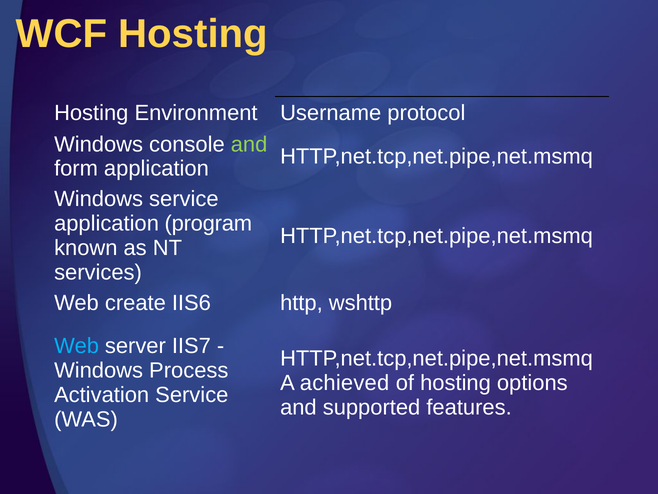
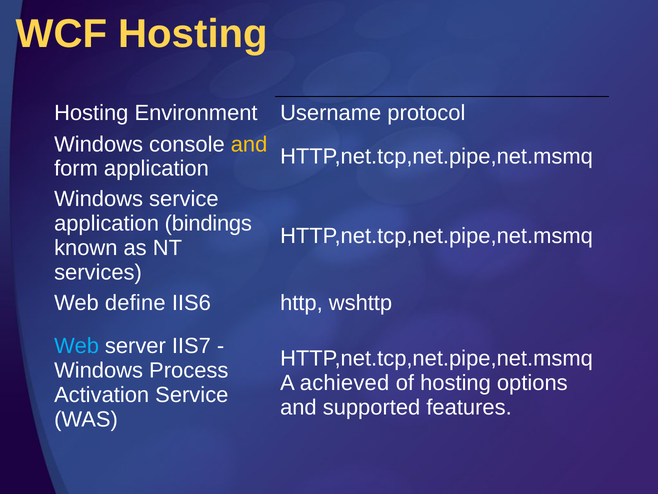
and colour: light green -> yellow (249, 144)
program: program -> bindings (208, 223)
create: create -> define (135, 303)
